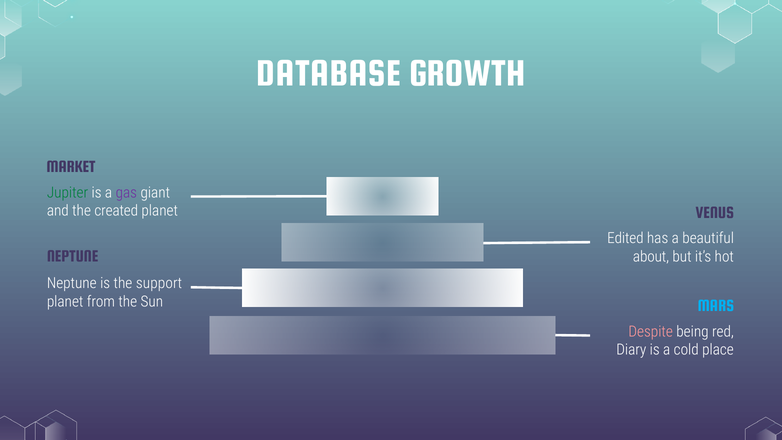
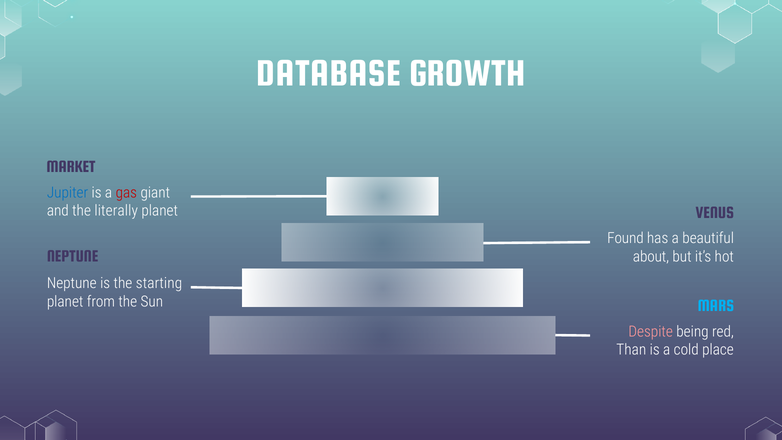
Jupiter colour: green -> blue (67, 193)
gas colour: purple -> red (126, 193)
created: created -> literally (116, 211)
Edited: Edited -> Found (625, 238)
support: support -> starting (159, 283)
Diary: Diary -> Than (631, 350)
